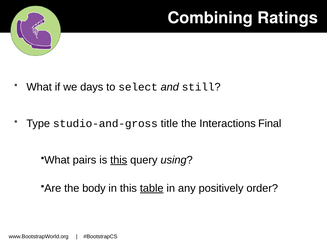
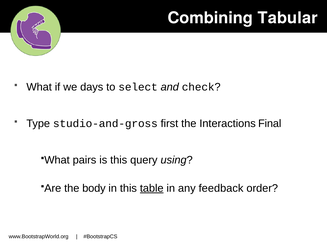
Ratings: Ratings -> Tabular (288, 18)
still: still -> check (198, 87)
title: title -> first (169, 124)
this underline: present -> none (119, 160)
positively: positively -> feedback (221, 188)
